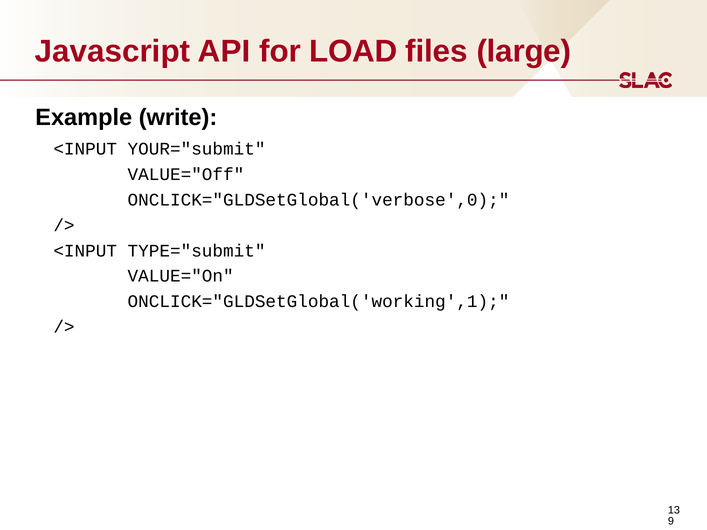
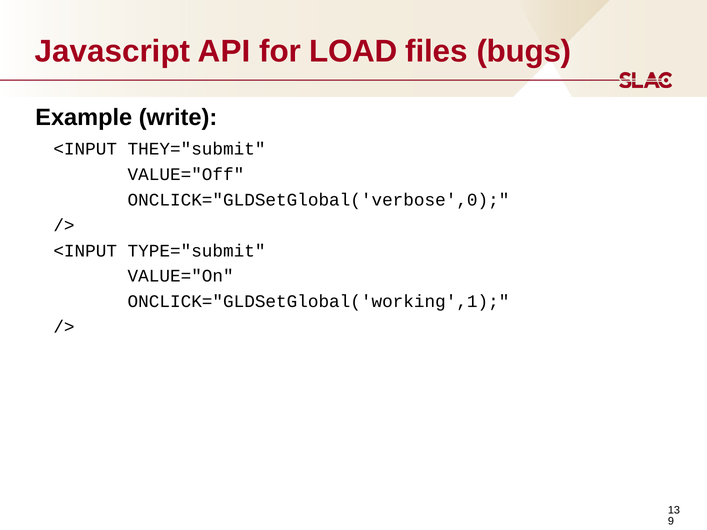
large: large -> bugs (524, 52)
YOUR="submit: YOUR="submit -> THEY="submit (197, 149)
